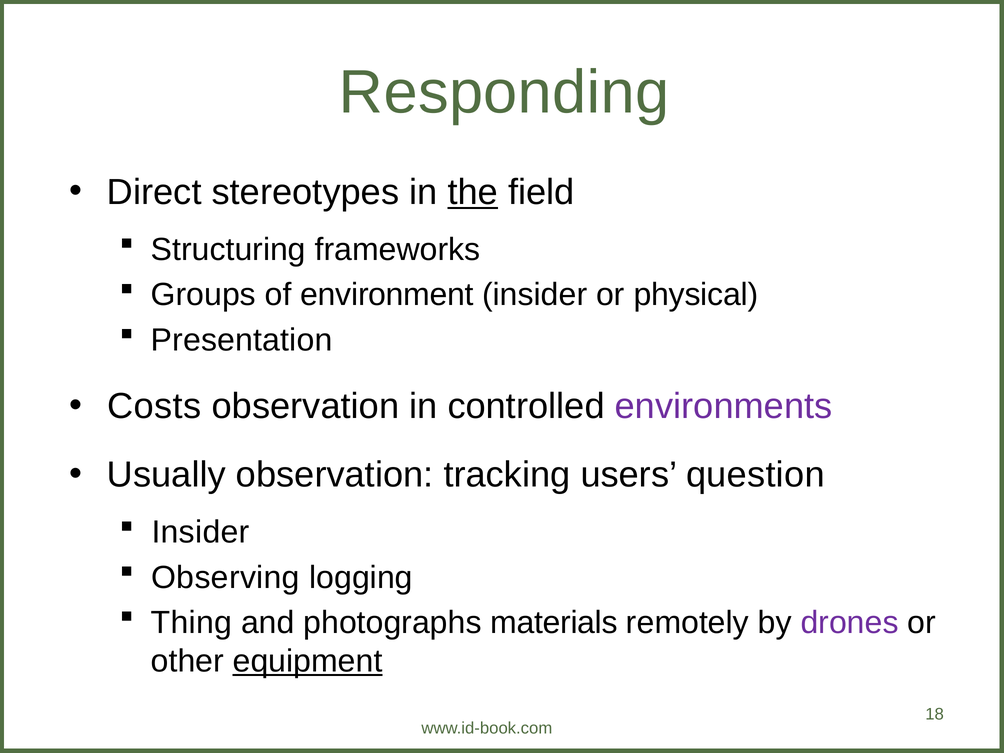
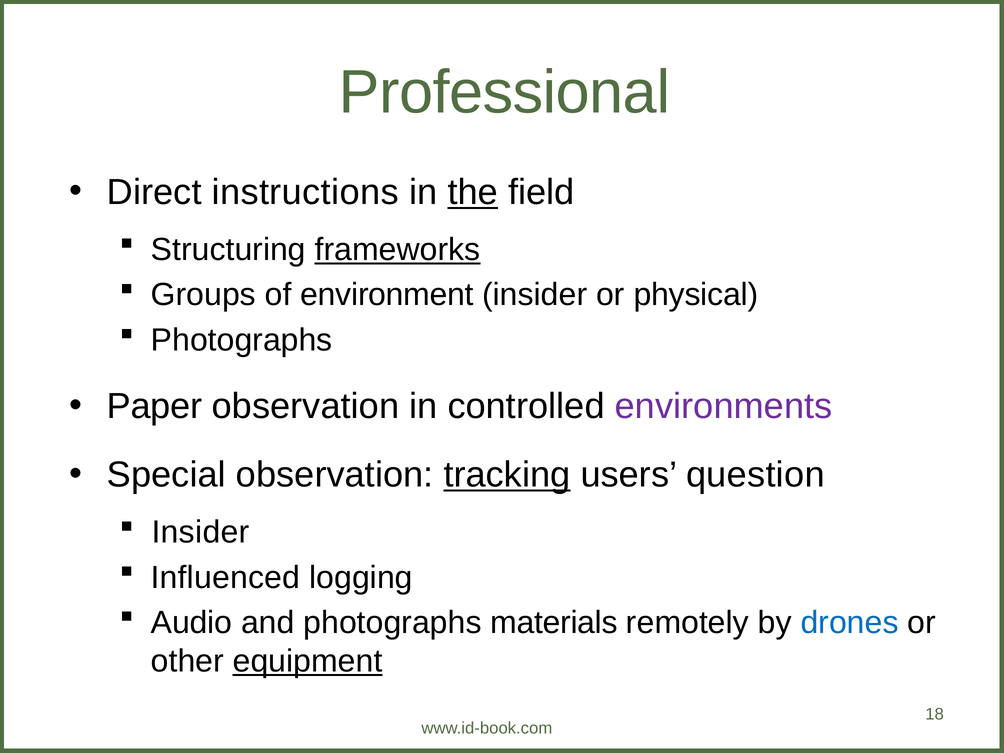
Responding: Responding -> Professional (505, 92)
stereotypes: stereotypes -> instructions (305, 192)
frameworks underline: none -> present (398, 250)
Presentation: Presentation -> Photographs (242, 340)
Costs: Costs -> Paper (154, 406)
Usually: Usually -> Special (166, 475)
tracking underline: none -> present (507, 475)
Observing: Observing -> Influenced (226, 577)
Thing: Thing -> Audio (192, 623)
drones colour: purple -> blue (850, 623)
